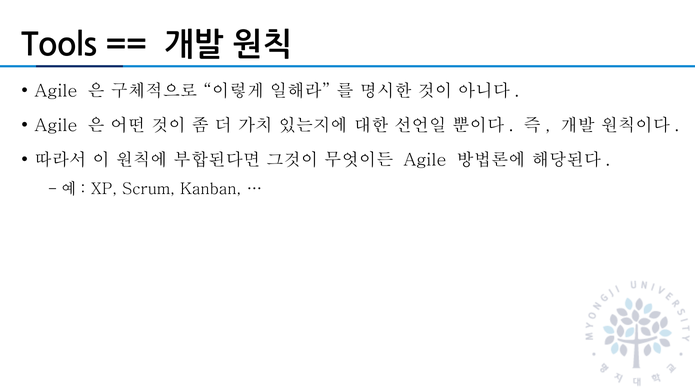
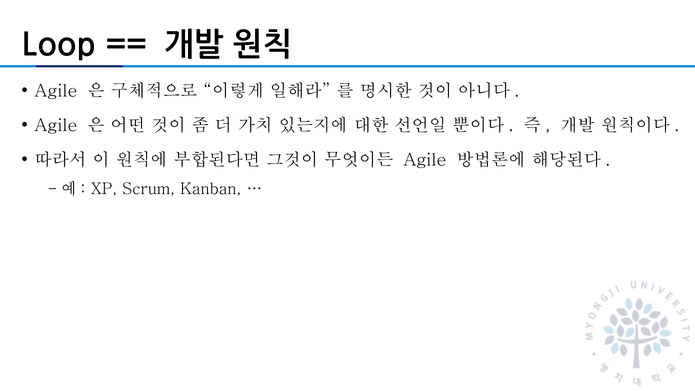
Tools: Tools -> Loop (59, 45)
